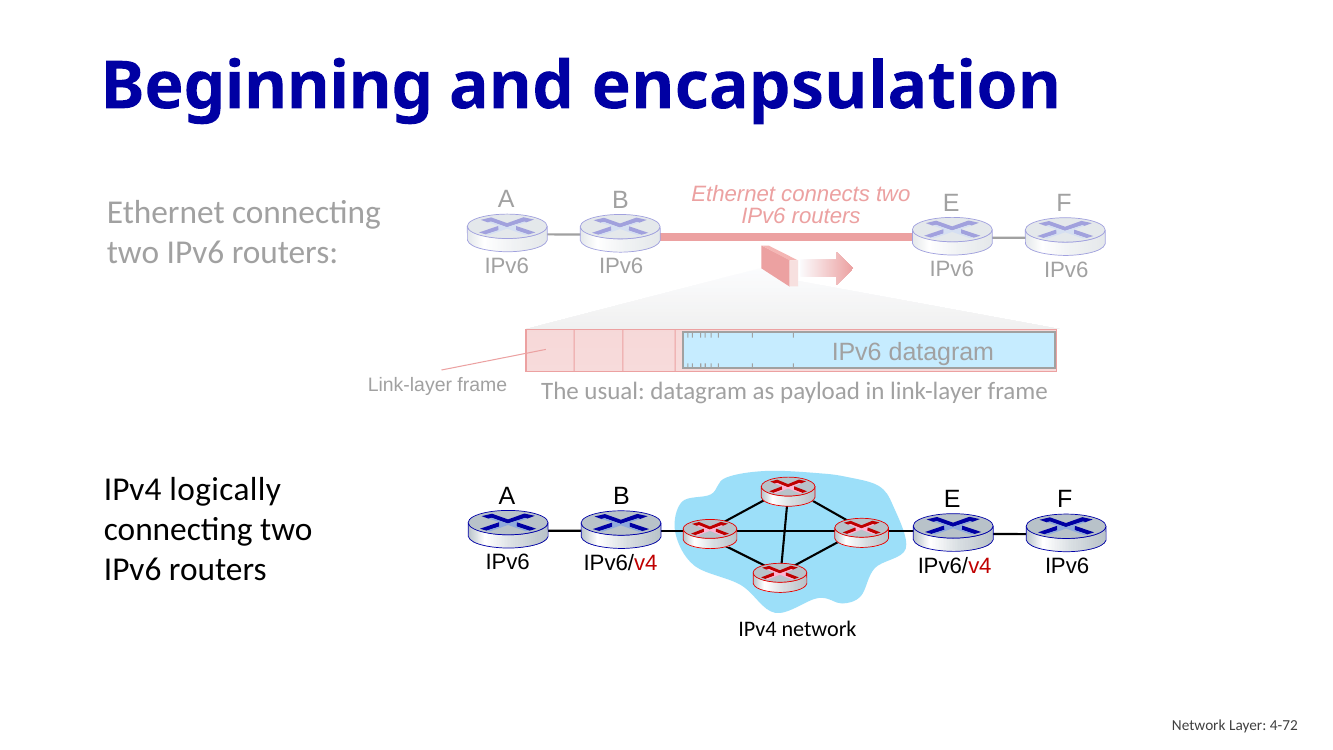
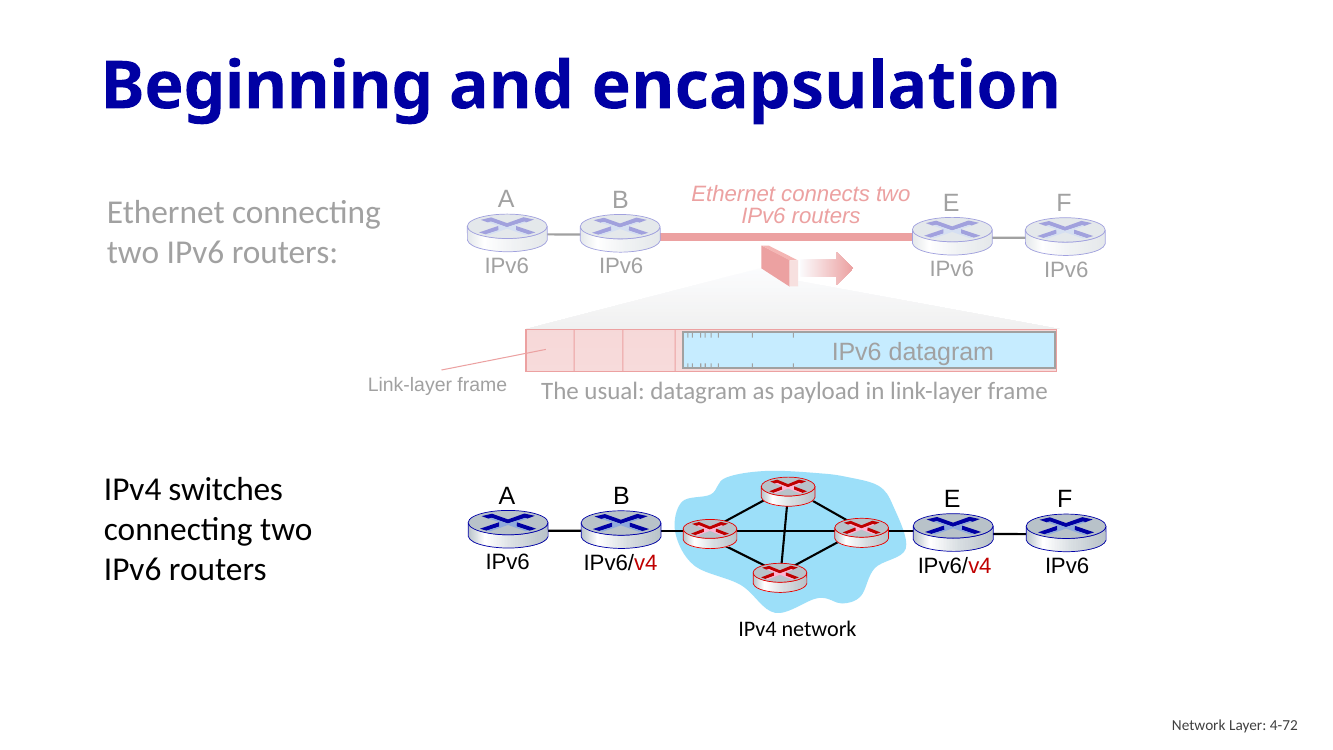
logically: logically -> switches (226, 489)
